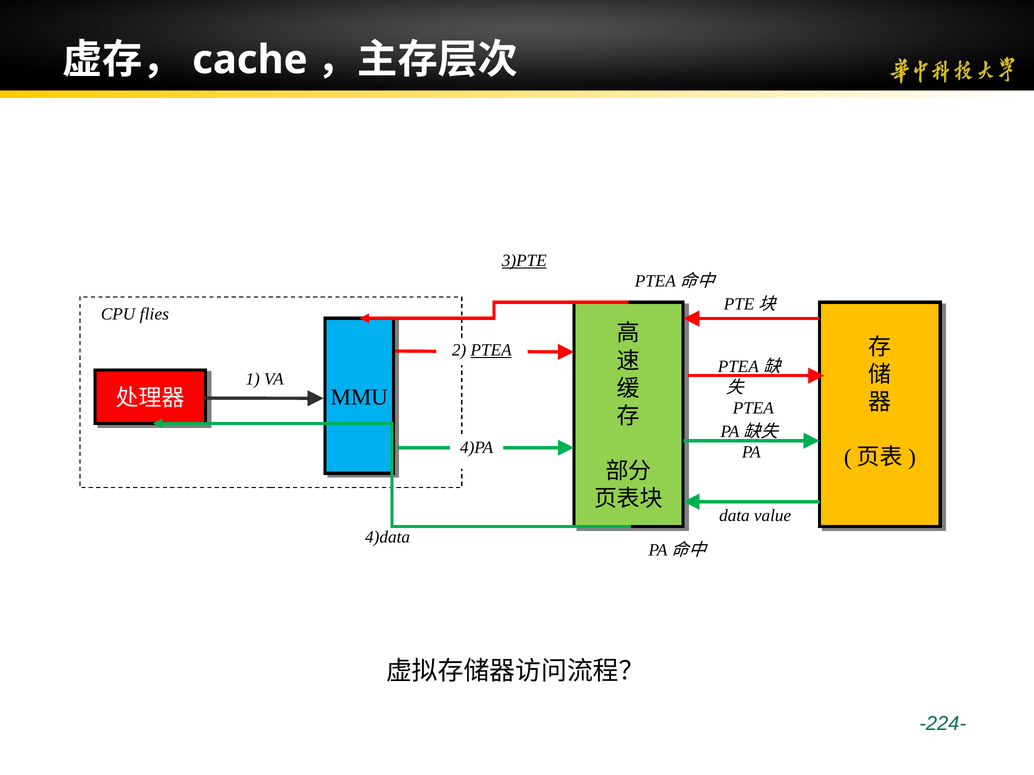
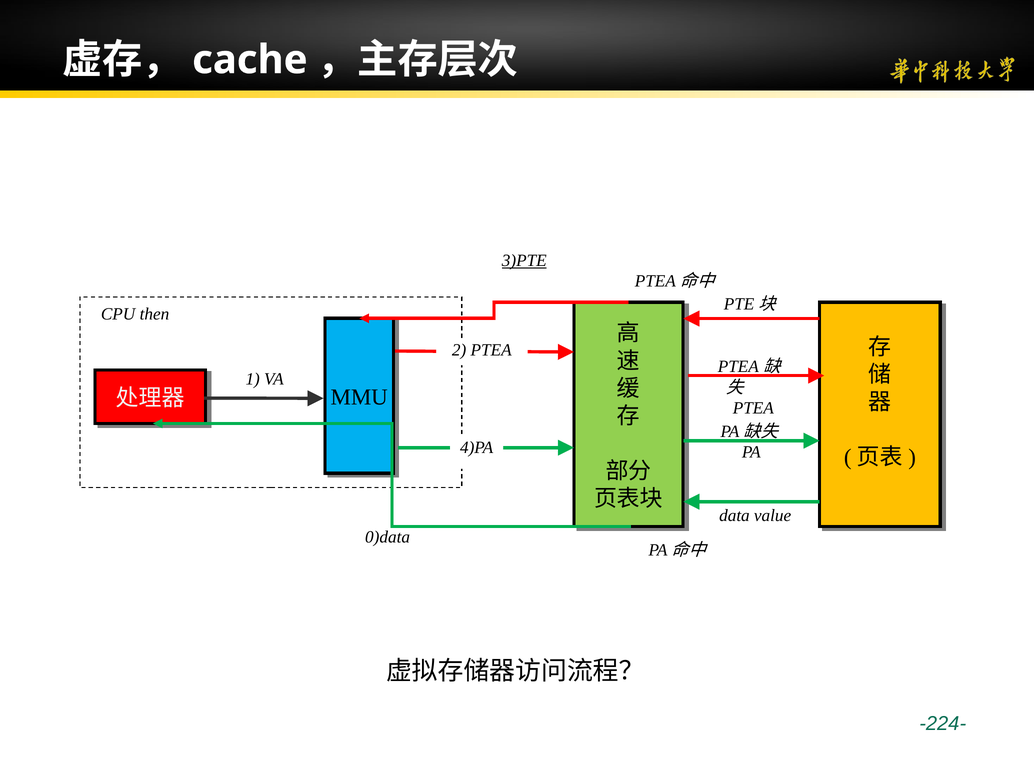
flies: flies -> then (154, 314)
PTEA underline: present -> none (491, 350)
4)data: 4)data -> 0)data (388, 538)
